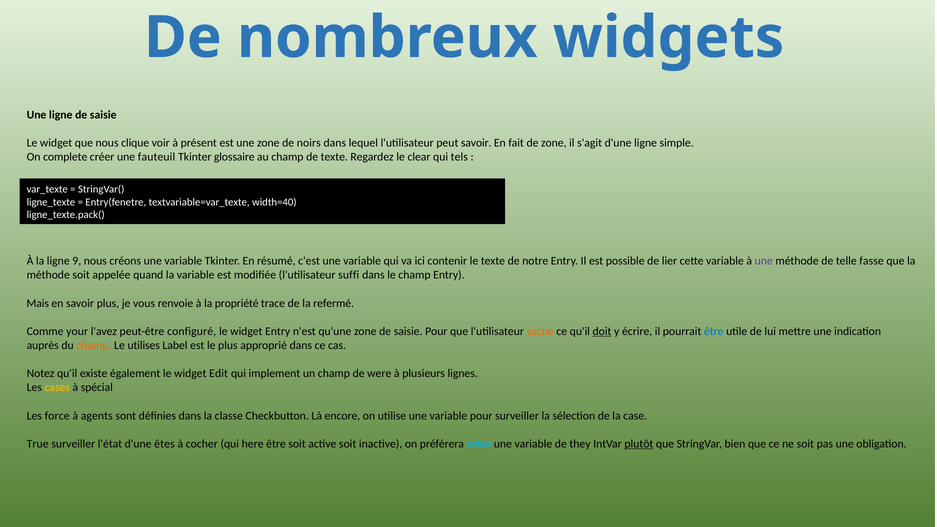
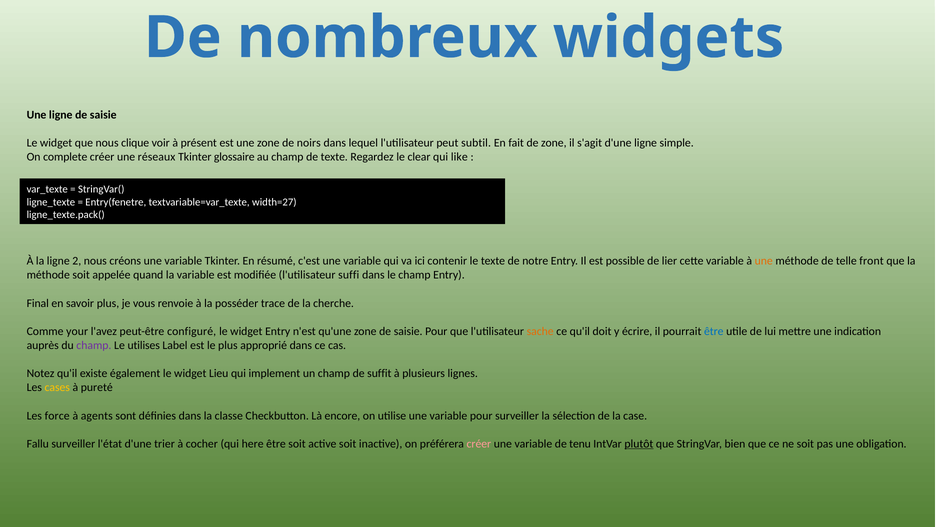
peut savoir: savoir -> subtil (476, 143)
fauteuil: fauteuil -> réseaux (157, 157)
tels: tels -> like (459, 157)
width=40: width=40 -> width=27 (274, 202)
9: 9 -> 2 (77, 261)
une colour: purple -> orange (764, 261)
fasse: fasse -> front (872, 261)
Mais: Mais -> Final (38, 303)
propriété: propriété -> posséder (237, 303)
refermé: refermé -> cherche (334, 303)
doit underline: present -> none (602, 331)
champ colour: orange -> purple (94, 345)
Edit: Edit -> Lieu (219, 374)
were: were -> suffit (379, 374)
spécial: spécial -> pureté (97, 388)
True: True -> Fallu (38, 444)
êtes: êtes -> trier (165, 444)
créer colour: light blue -> pink (479, 444)
they: they -> tenu (580, 444)
